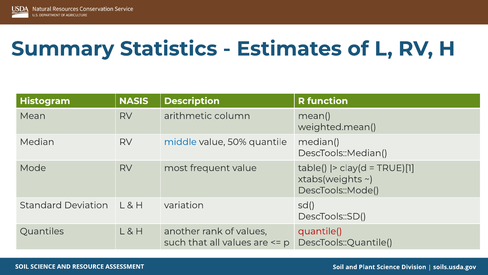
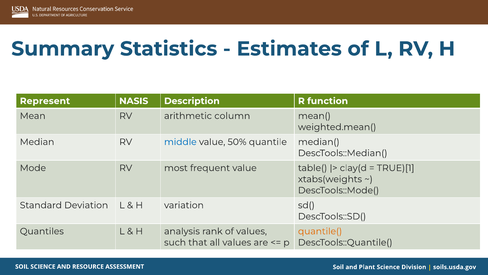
Histogram: Histogram -> Represent (45, 101)
another: another -> analysis (182, 231)
quantile( colour: red -> orange (320, 231)
